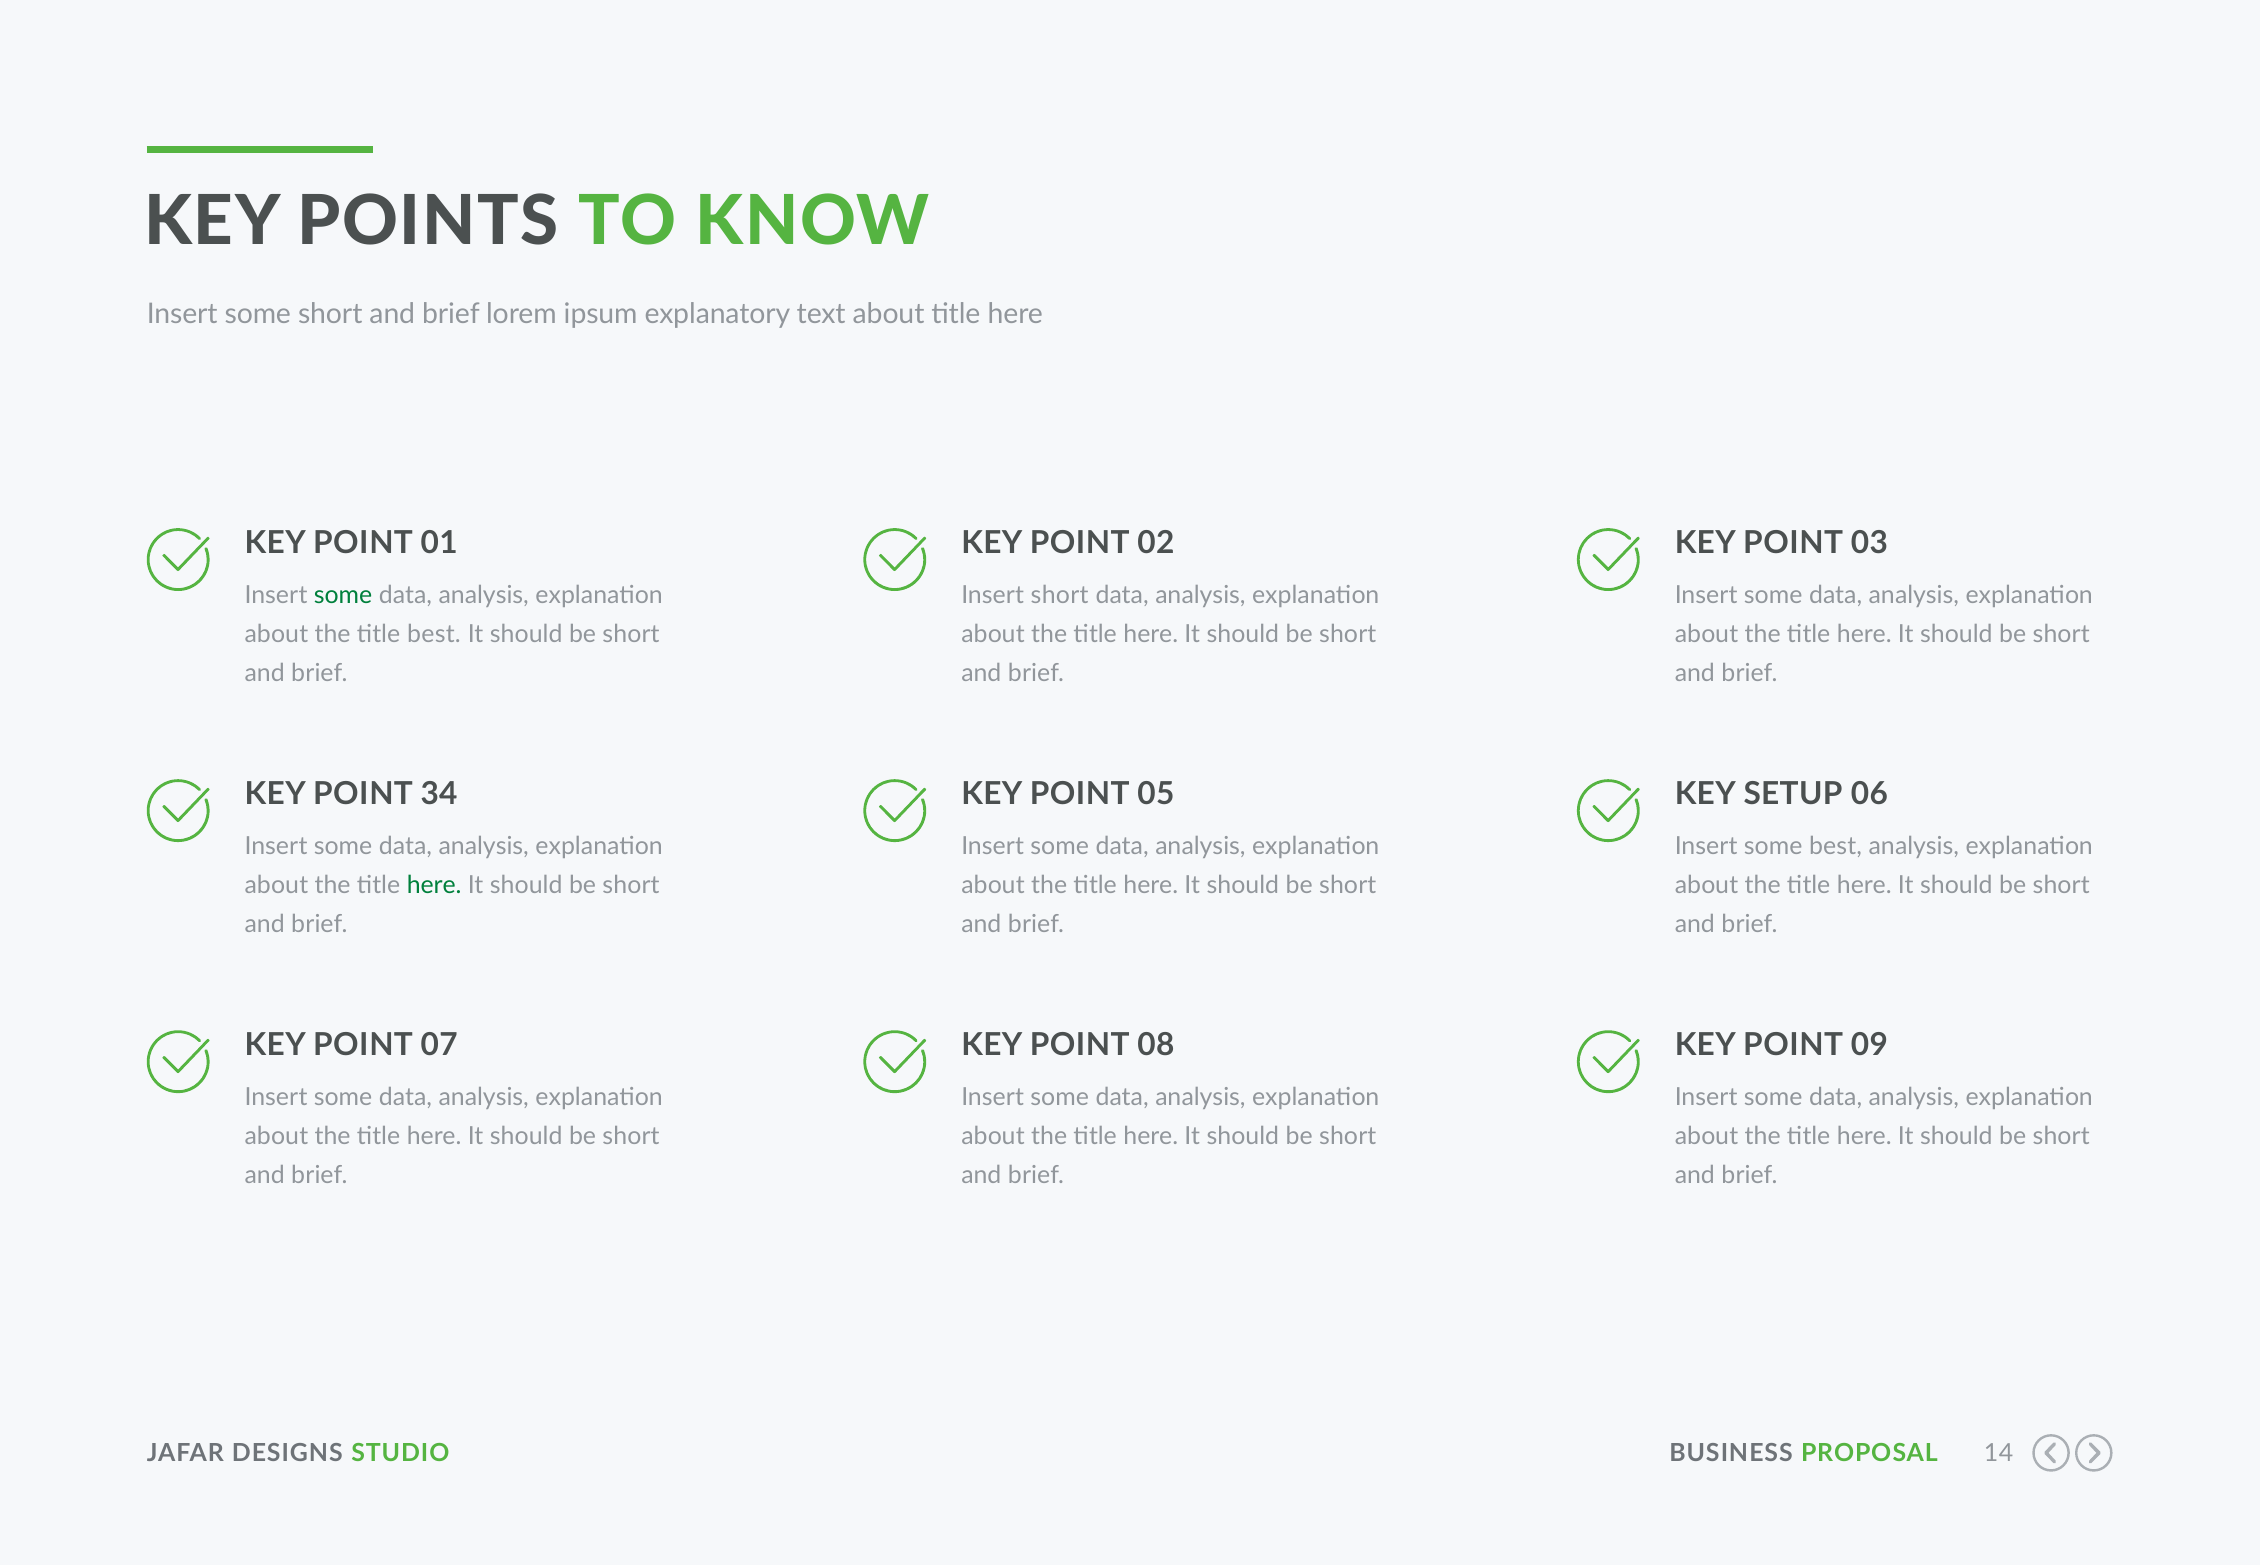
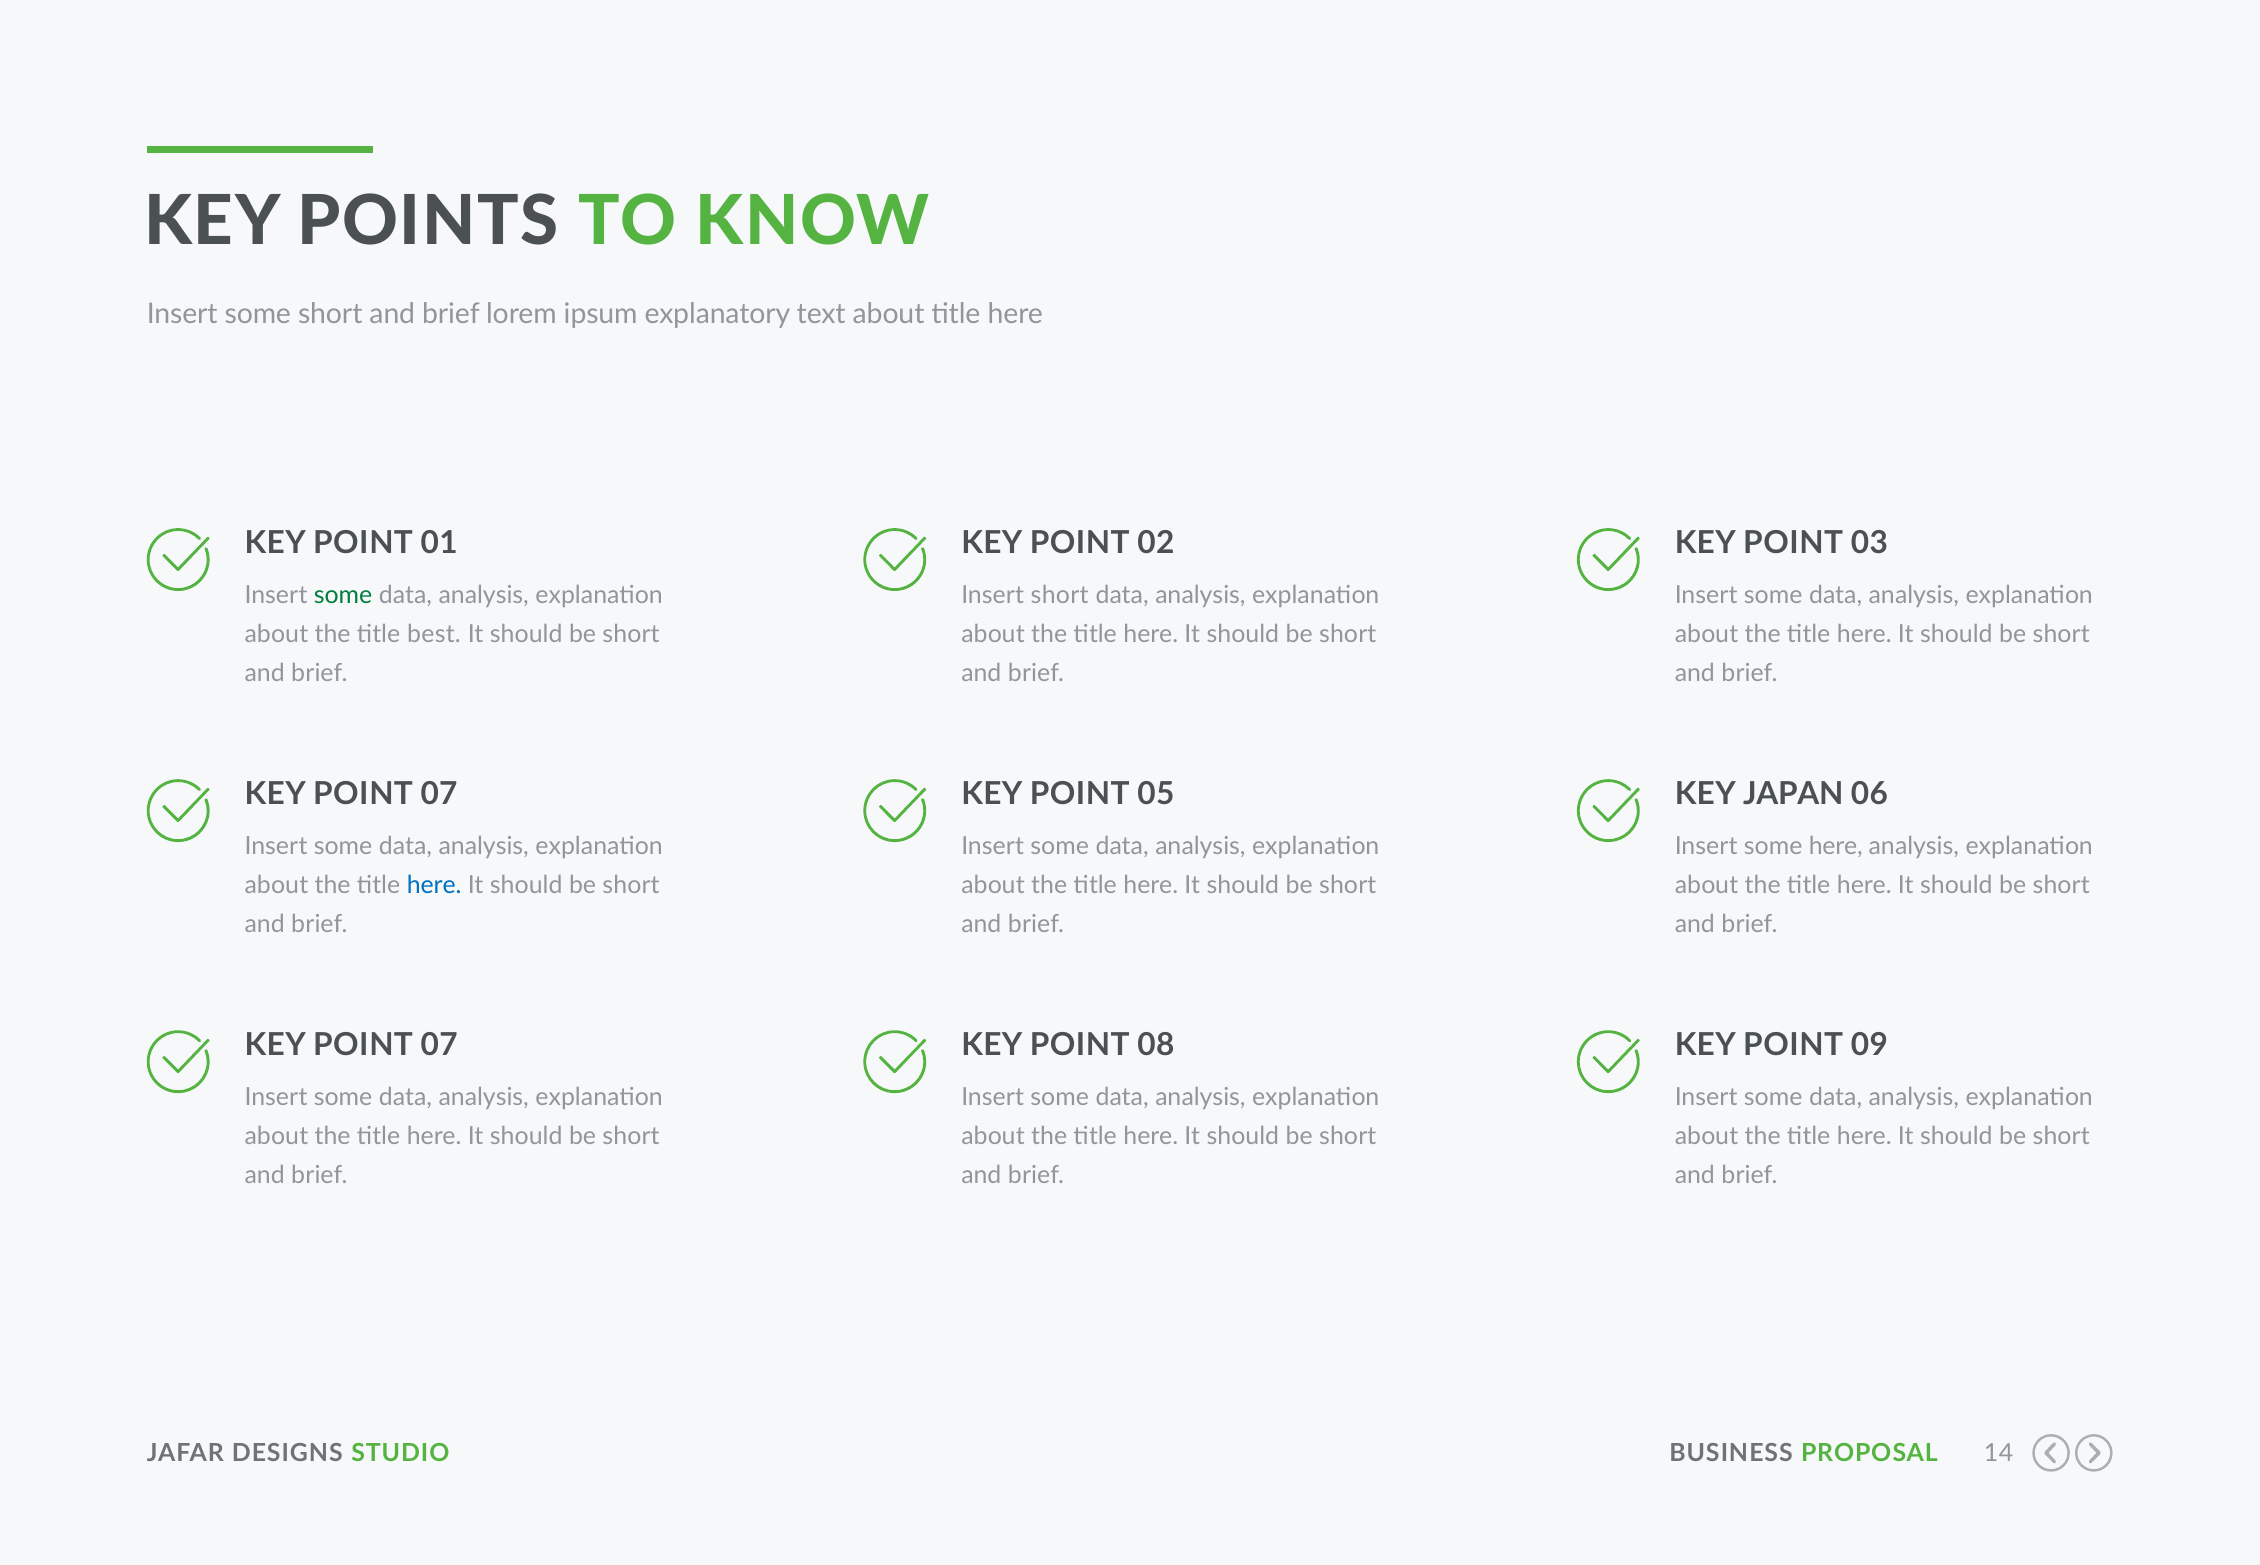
34: 34 -> 07 (439, 794)
SETUP: SETUP -> JAPAN (1793, 794)
some best: best -> here (1836, 846)
here colour: green -> blue (434, 885)
